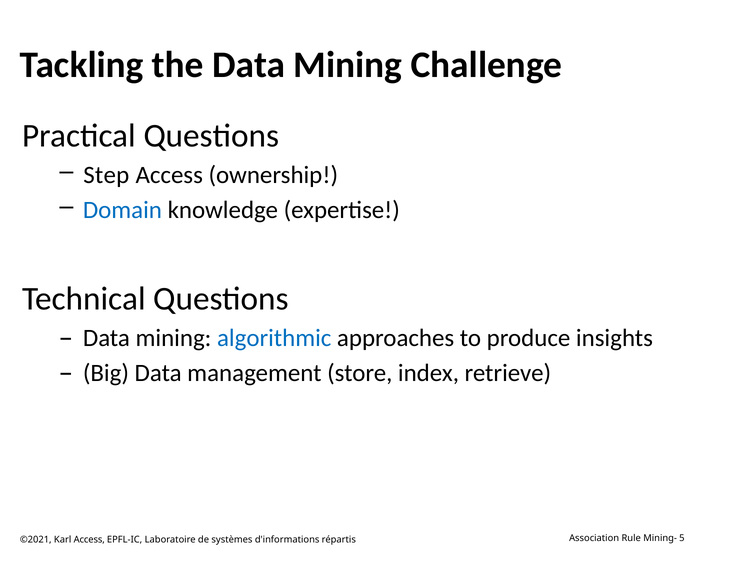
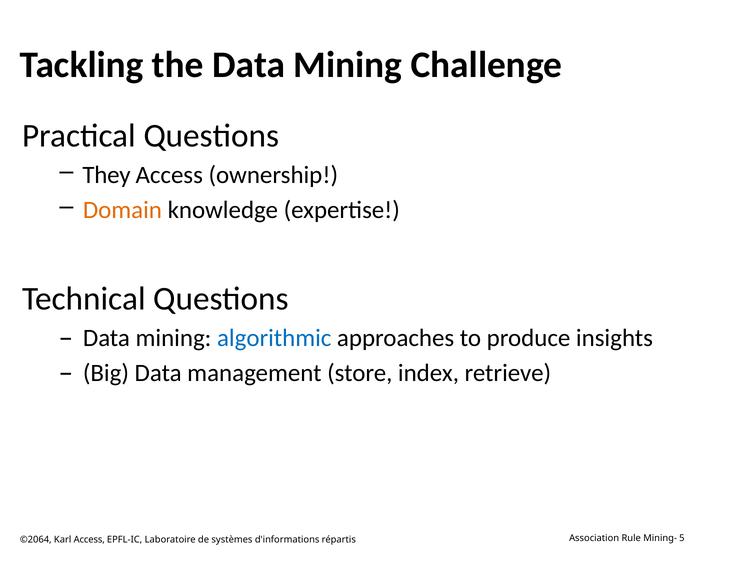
Step: Step -> They (107, 175)
Domain colour: blue -> orange (122, 210)
©2021: ©2021 -> ©2064 (36, 540)
